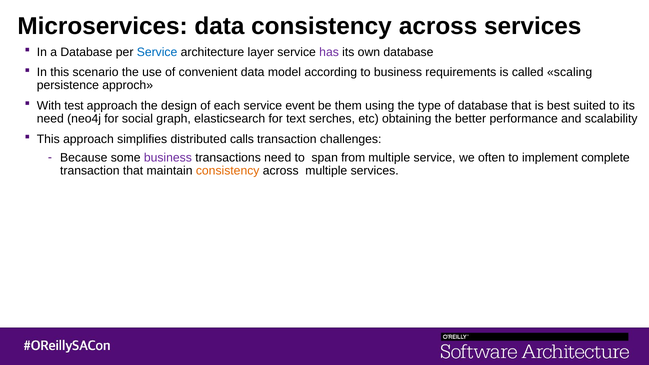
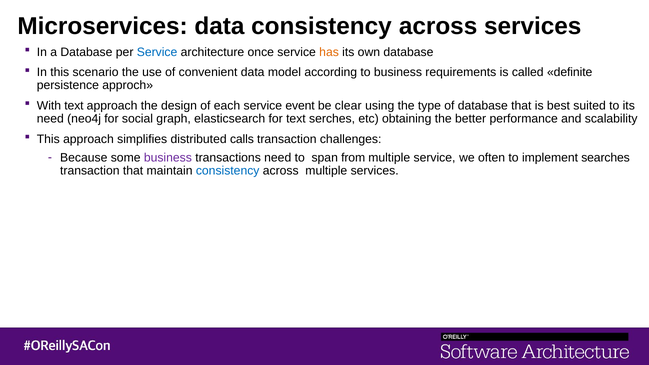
layer: layer -> once (261, 52)
has colour: purple -> orange (329, 52)
scaling: scaling -> definite (570, 72)
With test: test -> text (74, 106)
them: them -> clear (348, 106)
complete: complete -> searches (606, 158)
consistency colour: orange -> blue (228, 171)
